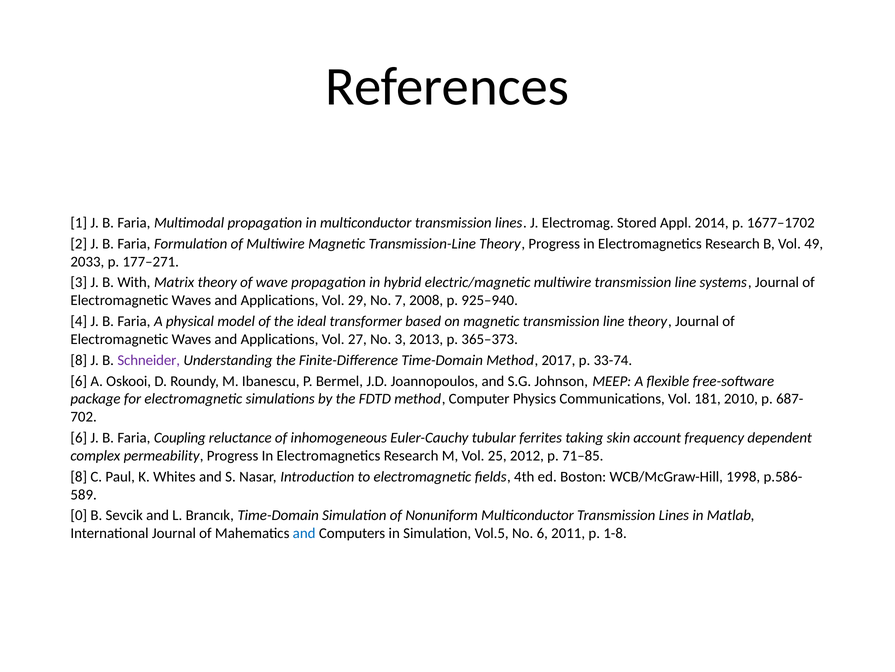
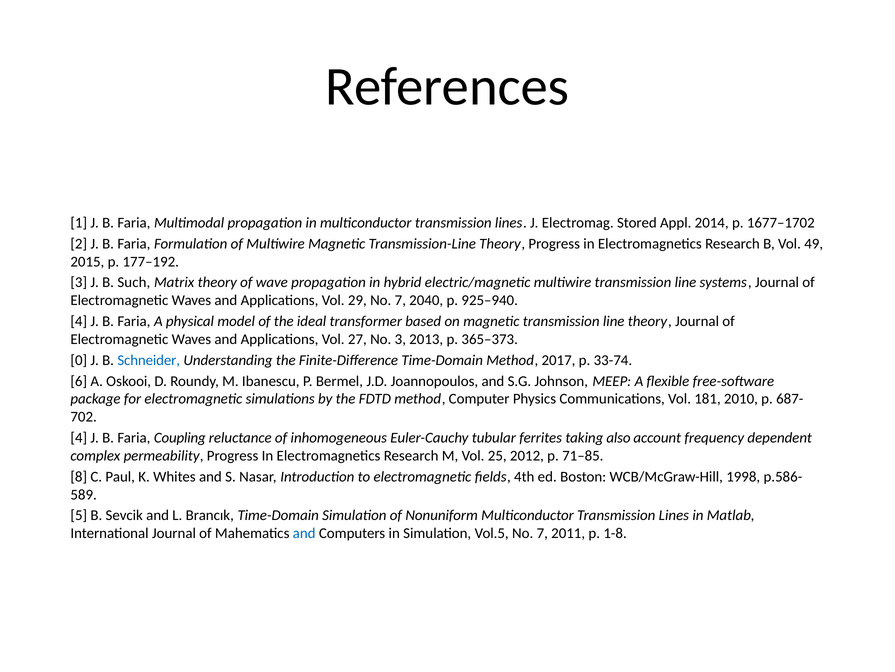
2033: 2033 -> 2015 (87, 261)
177–271: 177–271 -> 177–192 (151, 261)
With: With -> Such (134, 282)
2008: 2008 -> 2040 (426, 300)
8: 8 -> 0 (79, 360)
Schneider colour: purple -> blue (149, 360)
6: 6 -> 4 (79, 437)
skin: skin -> also (618, 437)
0: 0 -> 5 (79, 515)
Vol.5 No 6: 6 -> 7 (542, 533)
